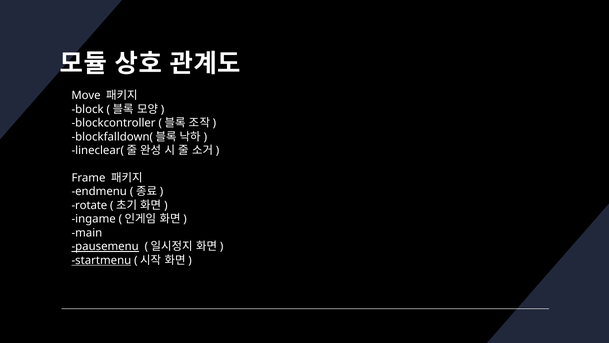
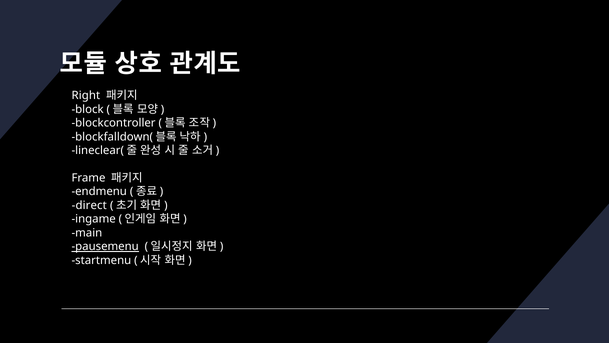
Move: Move -> Right (86, 95)
rotate: rotate -> direct (89, 205)
startmenu underline: present -> none (101, 260)
